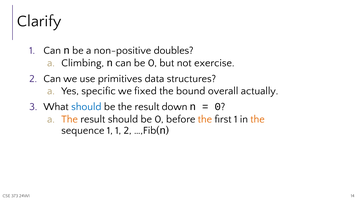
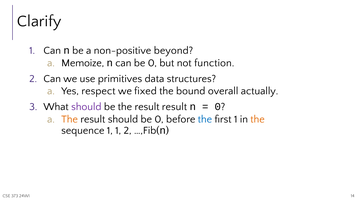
doubles: doubles -> beyond (173, 50)
Climbing: Climbing -> Memoize (83, 63)
exercise: exercise -> function (214, 63)
specific: specific -> respect (98, 91)
should colour: blue -> purple (86, 107)
result down: down -> result (174, 107)
the colour: orange -> blue (205, 119)
